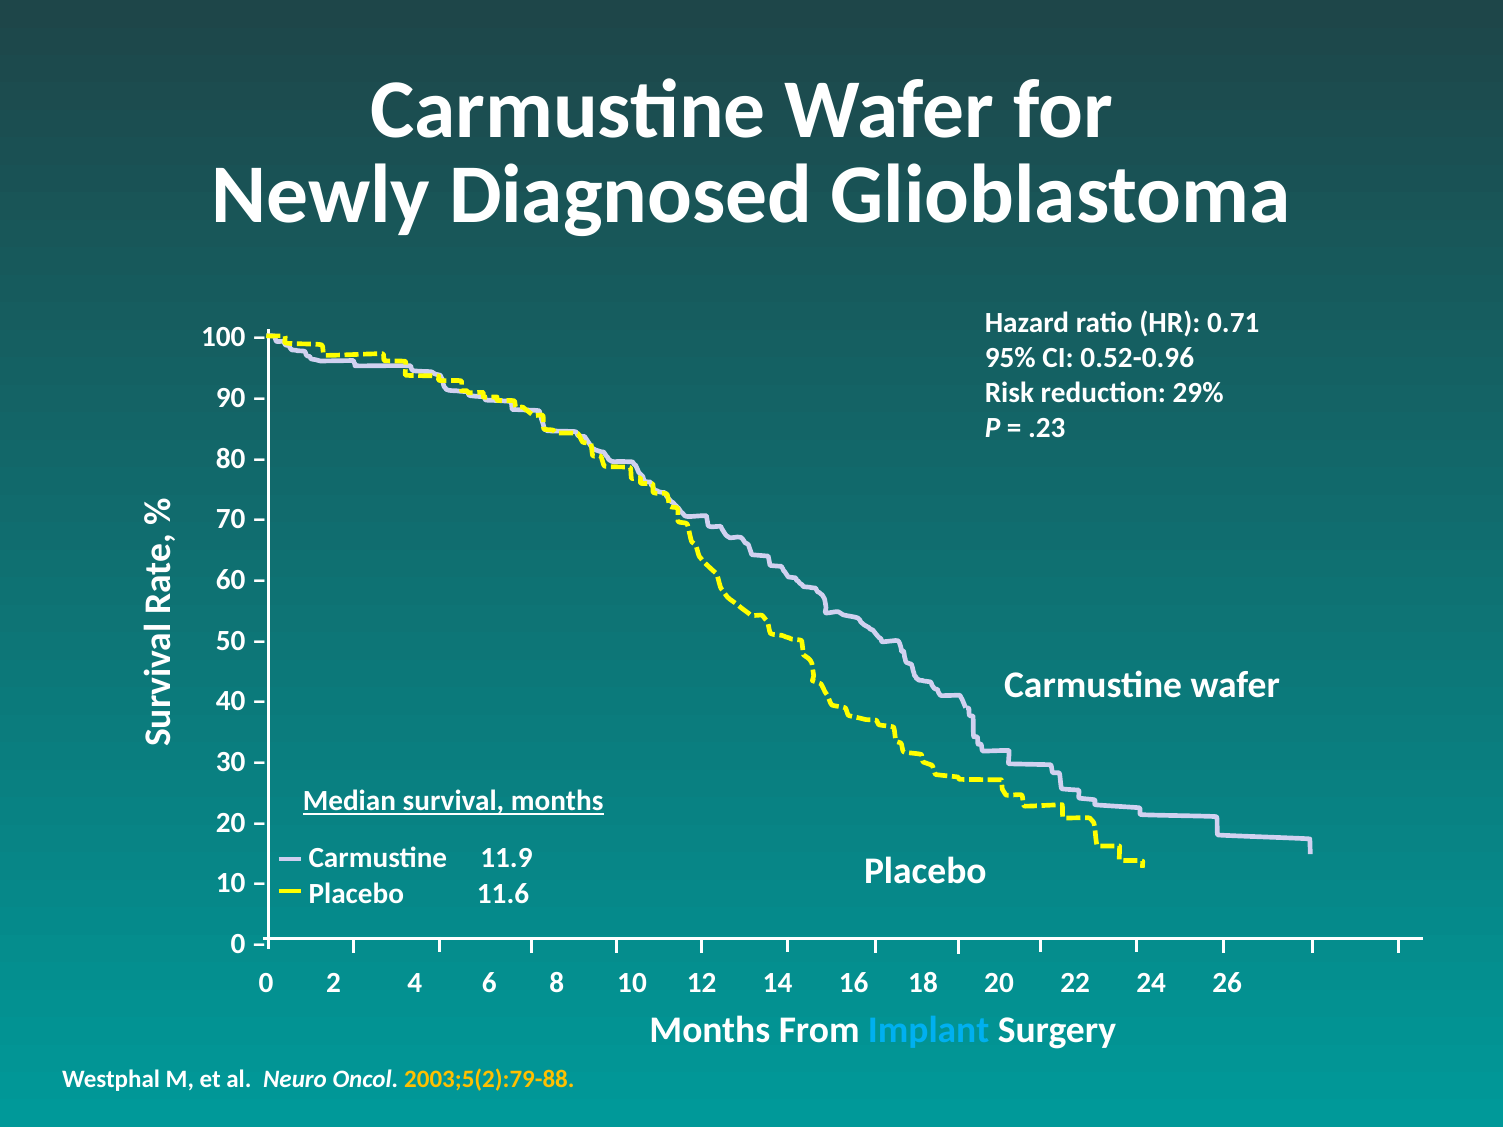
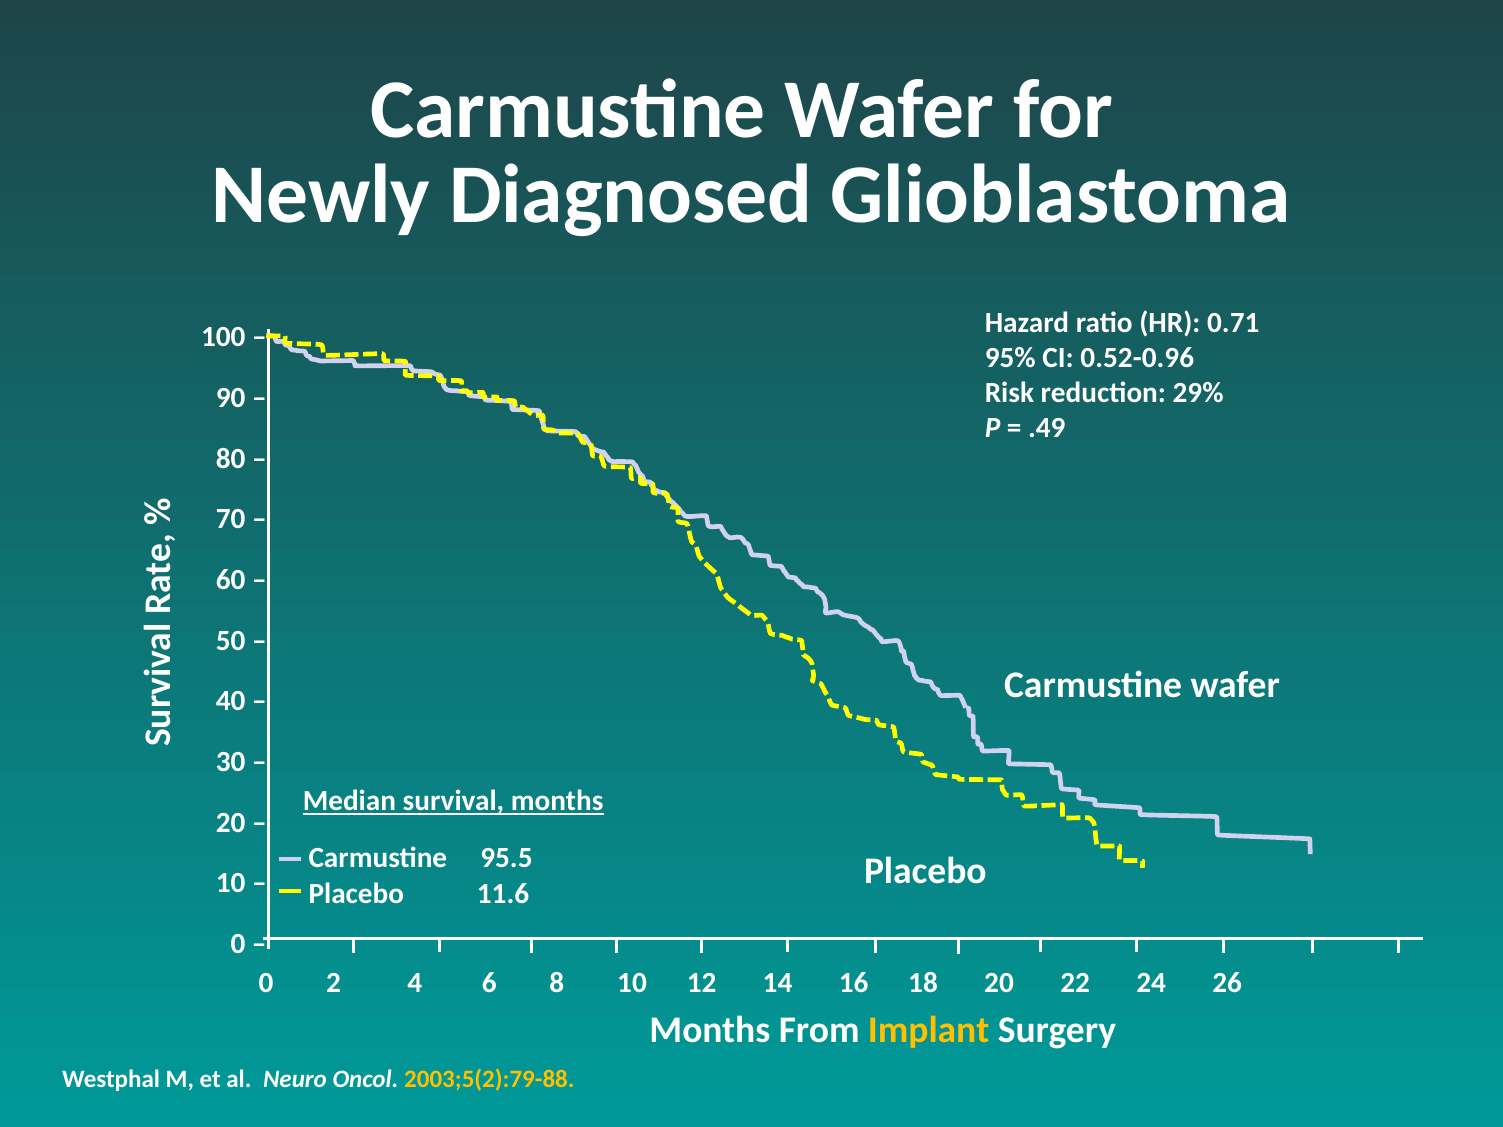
.23: .23 -> .49 (1047, 428)
11.9: 11.9 -> 95.5 (506, 859)
Implant colour: light blue -> yellow (929, 1030)
